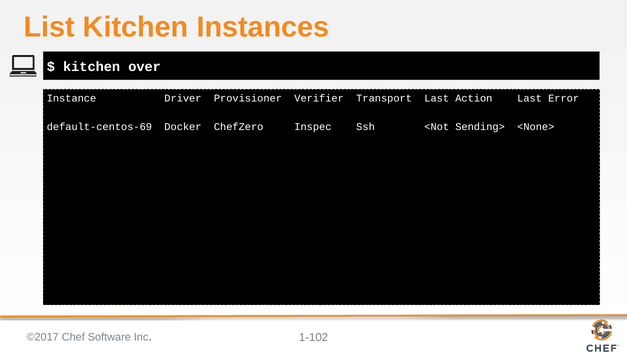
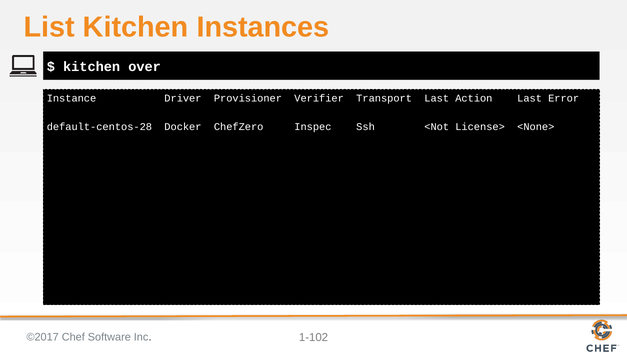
default-centos-69: default-centos-69 -> default-centos-28 (99, 127)
Sending>: Sending> -> License> (480, 127)
